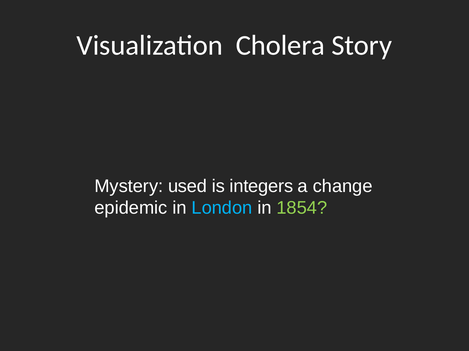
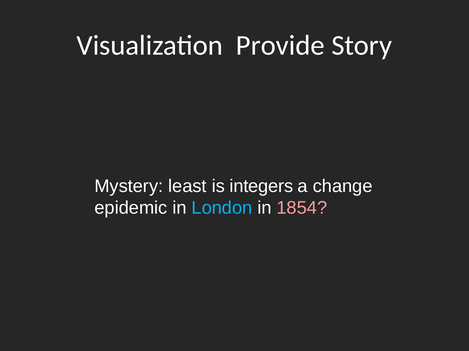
Cholera: Cholera -> Provide (280, 45)
used: used -> least (187, 186)
1854 colour: light green -> pink (302, 208)
